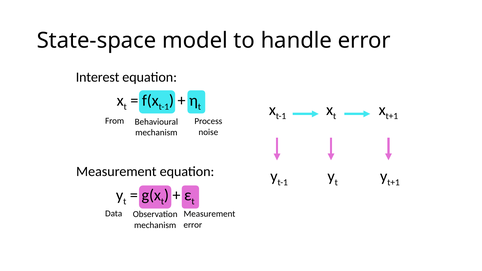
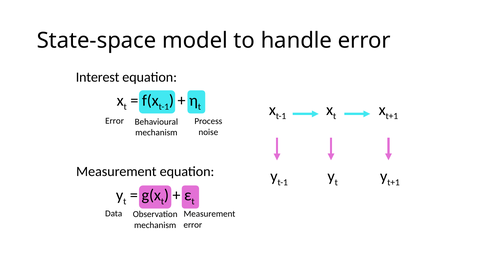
From: From -> Error (115, 121)
